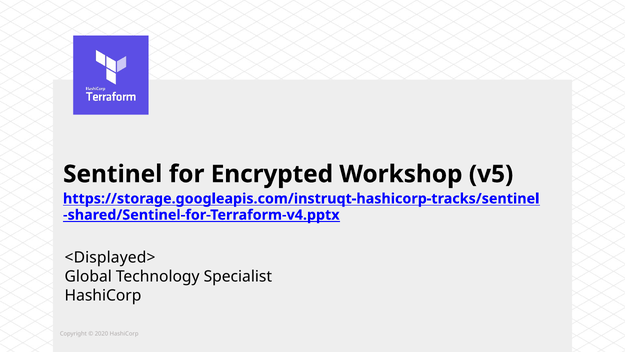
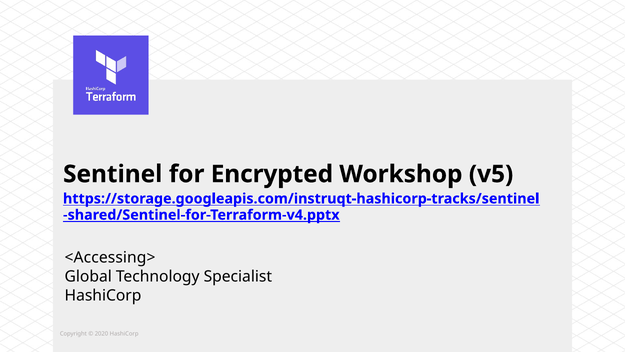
<Displayed>: <Displayed> -> <Accessing> (110, 258)
